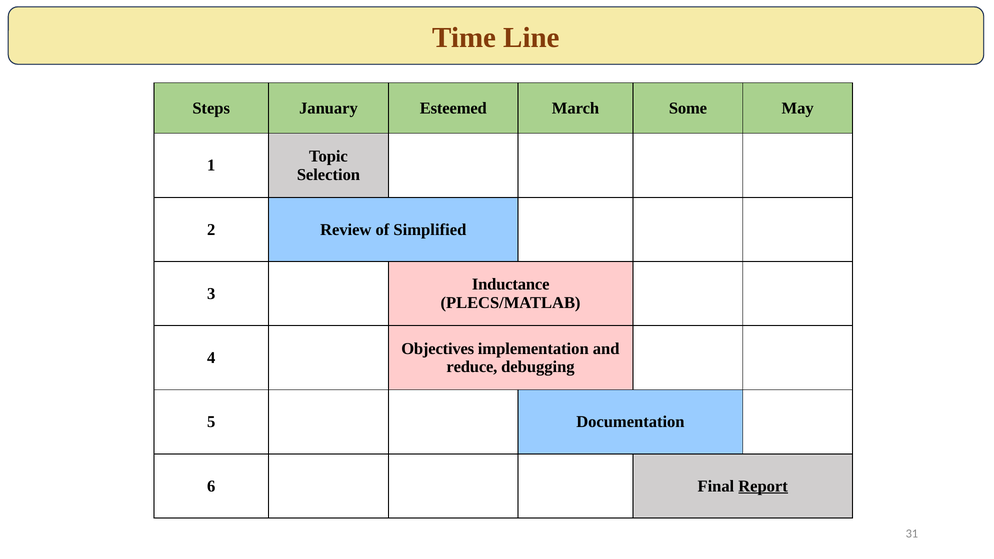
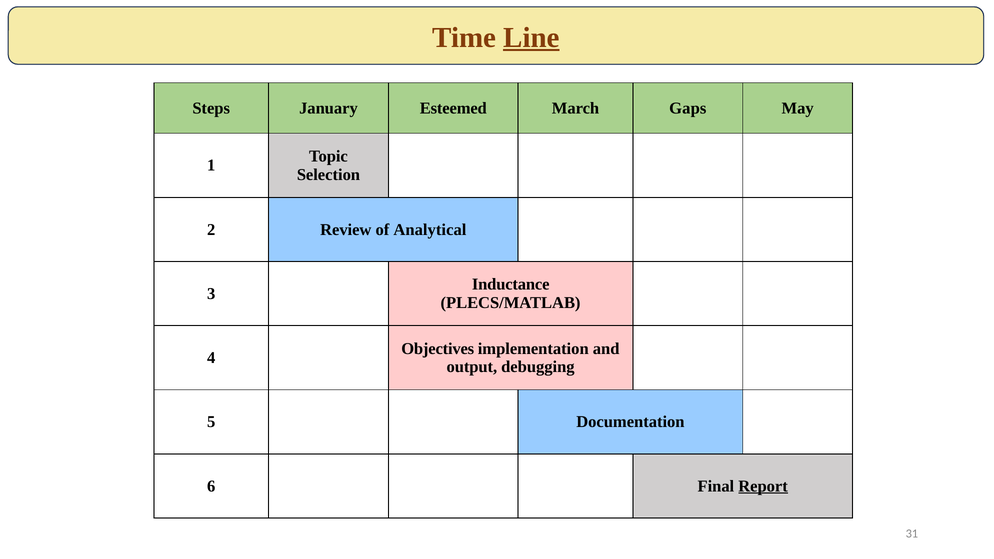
Line underline: none -> present (531, 38)
Some: Some -> Gaps (688, 108)
Simplified: Simplified -> Analytical (430, 230)
reduce: reduce -> output (472, 367)
